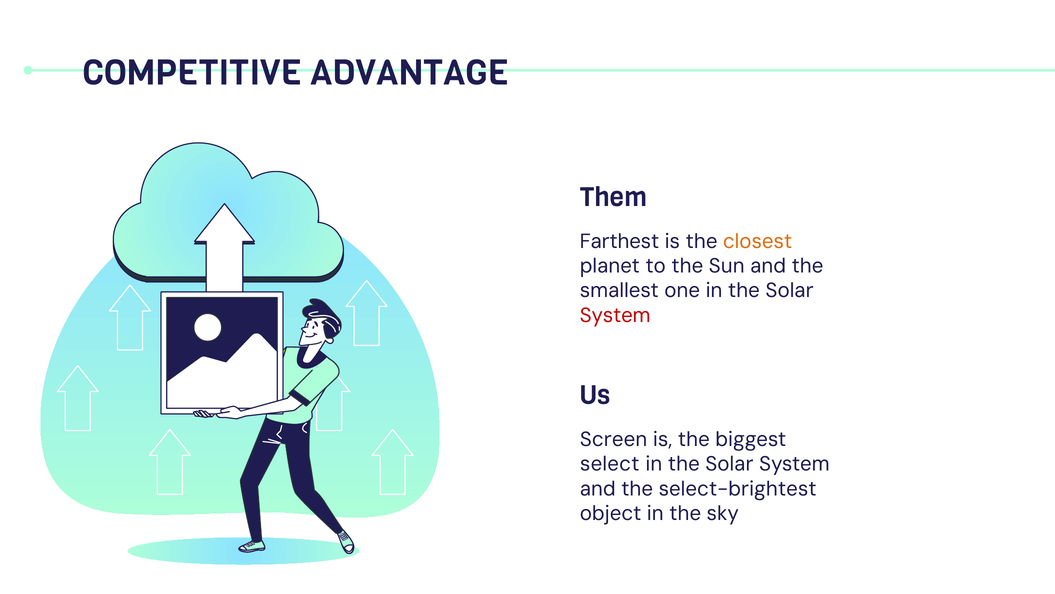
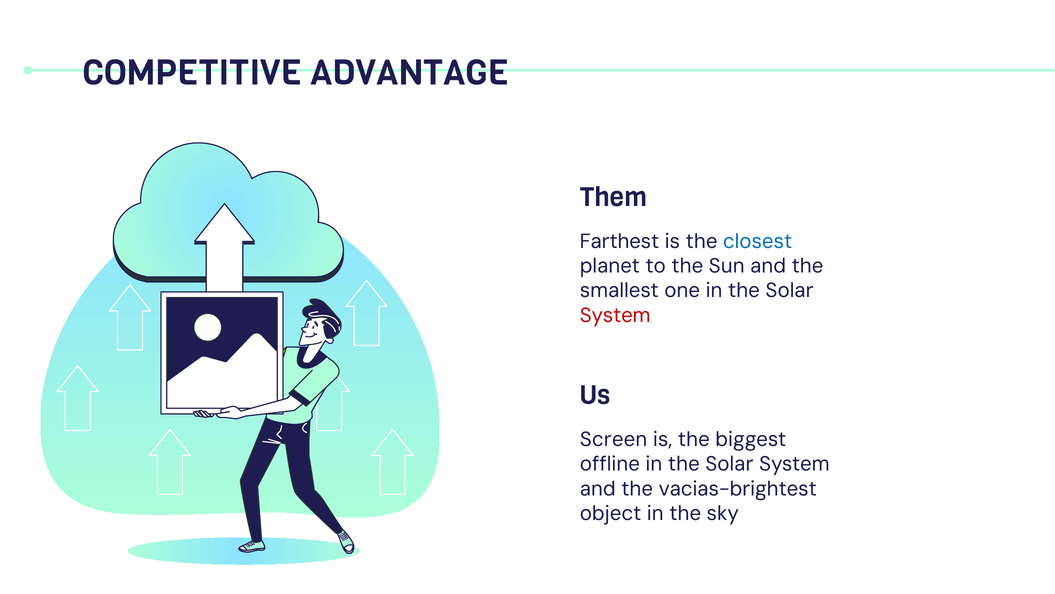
closest colour: orange -> blue (758, 241)
select: select -> offline (610, 464)
select-brightest: select-brightest -> vacias-brightest (738, 488)
